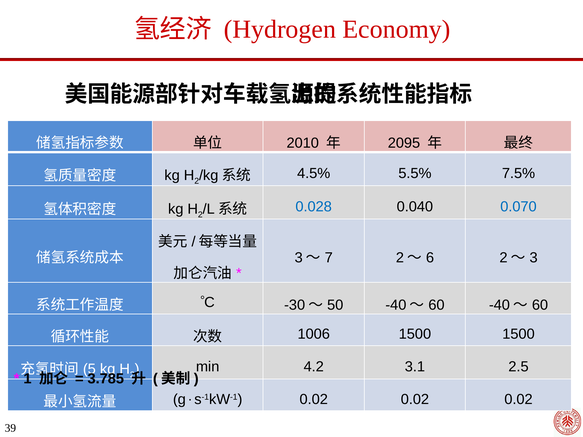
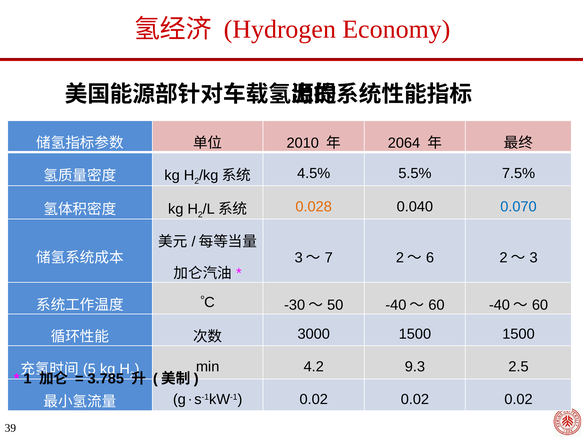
2095: 2095 -> 2064 (404, 143)
0.028 colour: blue -> orange (314, 207)
1006: 1006 -> 3000 (314, 334)
3.1: 3.1 -> 9.3 (415, 367)
